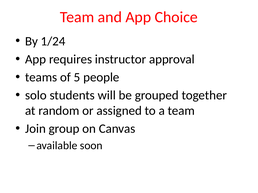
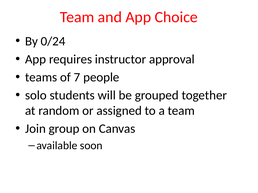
1/24: 1/24 -> 0/24 (53, 41)
5: 5 -> 7 (77, 77)
